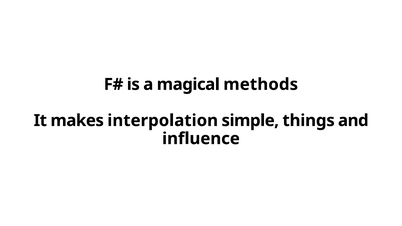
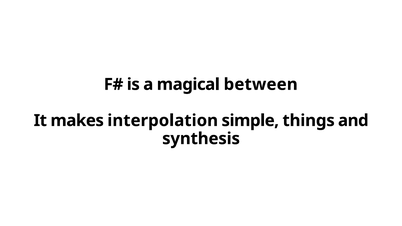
methods: methods -> between (261, 84)
influence: influence -> synthesis (201, 139)
